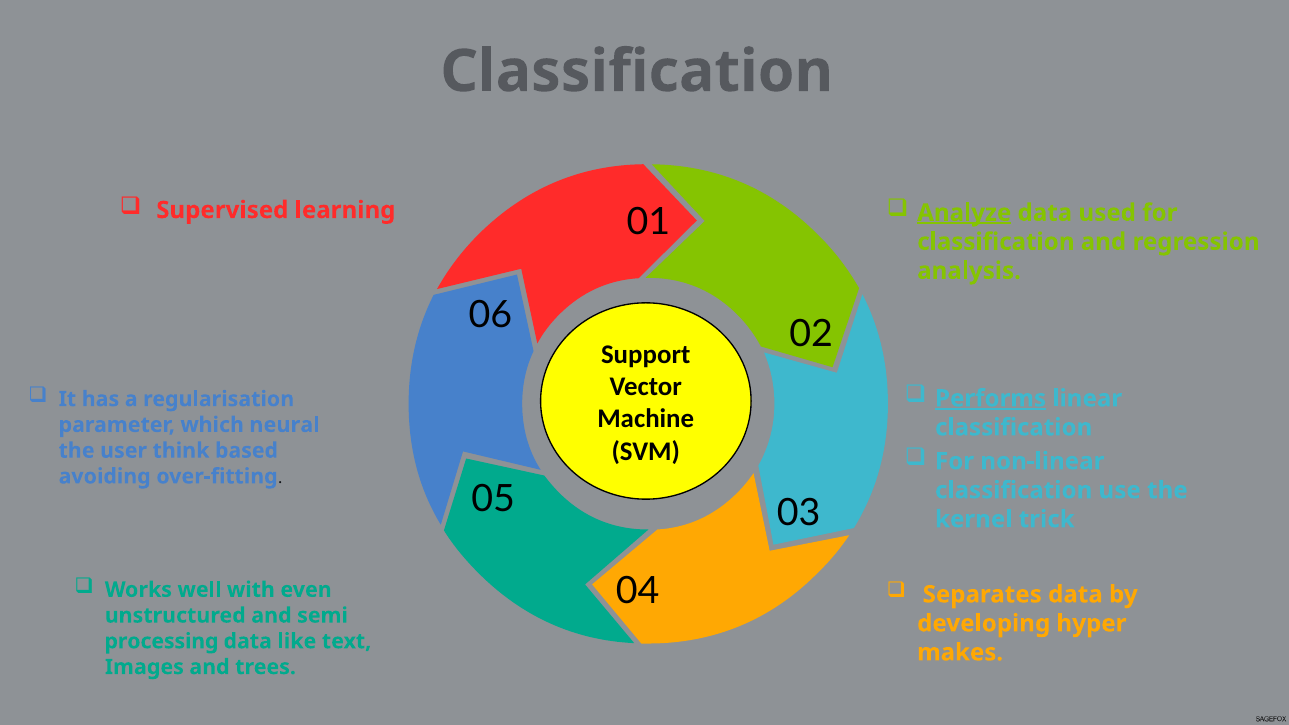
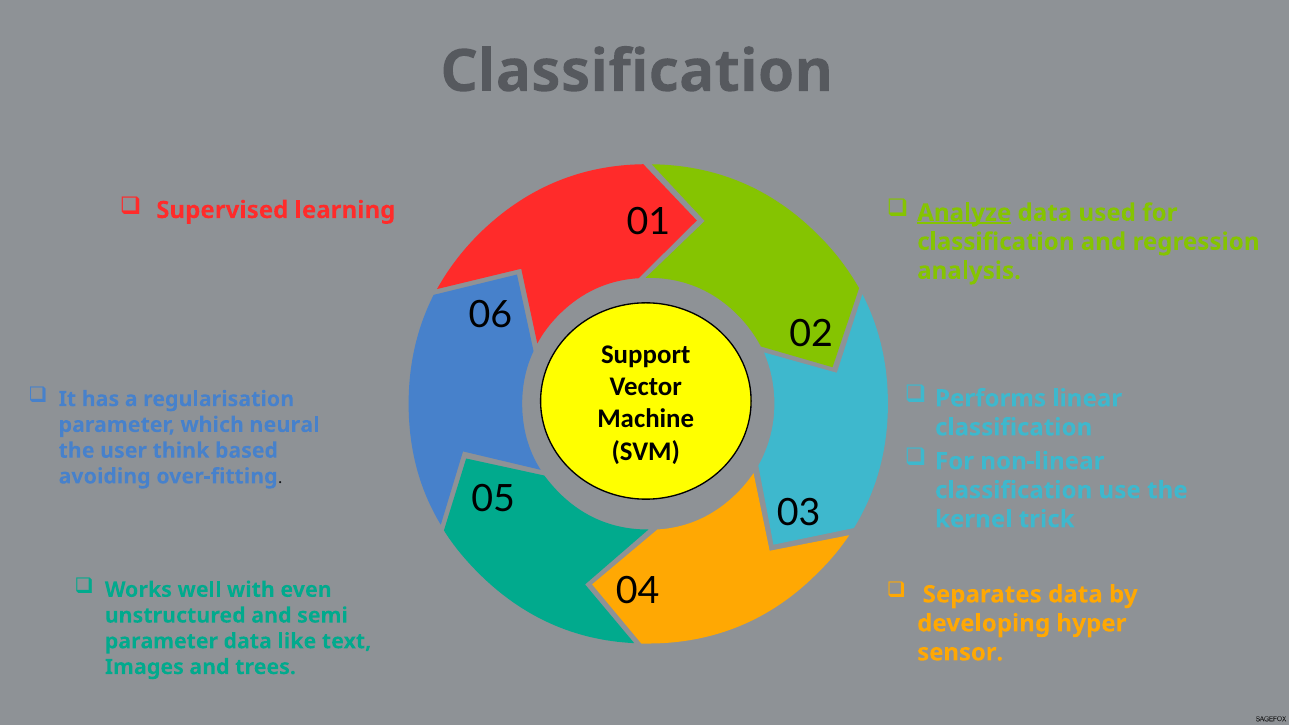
Performs underline: present -> none (991, 399)
processing: processing -> parameter (161, 641)
makes: makes -> sensor (960, 653)
